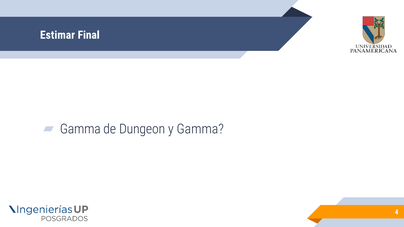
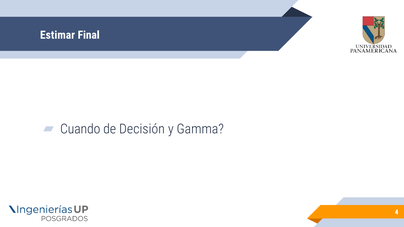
Gamma: Gamma -> Cuando (80, 129)
Dungeon: Dungeon -> Decisión (142, 129)
